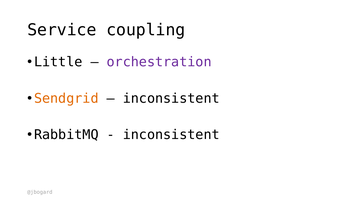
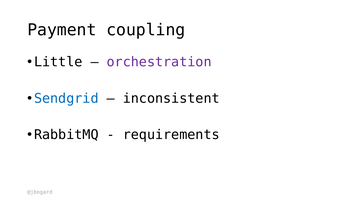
Service: Service -> Payment (62, 30)
Sendgrid colour: orange -> blue (66, 99)
inconsistent: inconsistent -> requirements (171, 135)
